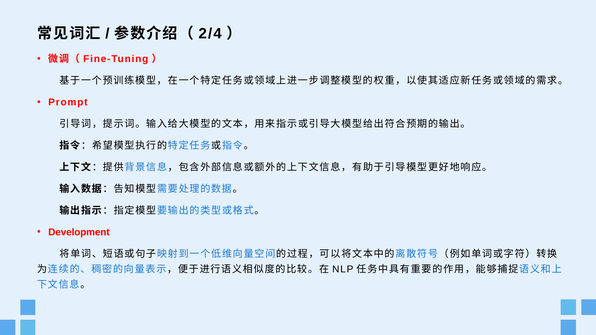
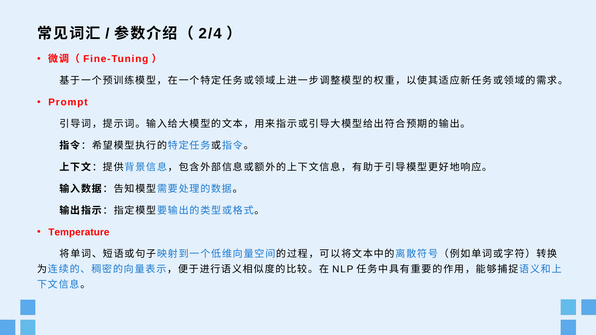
Development: Development -> Temperature (79, 232)
